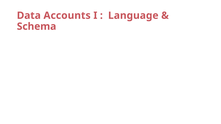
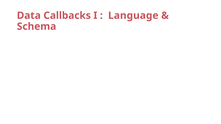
Accounts: Accounts -> Callbacks (67, 16)
